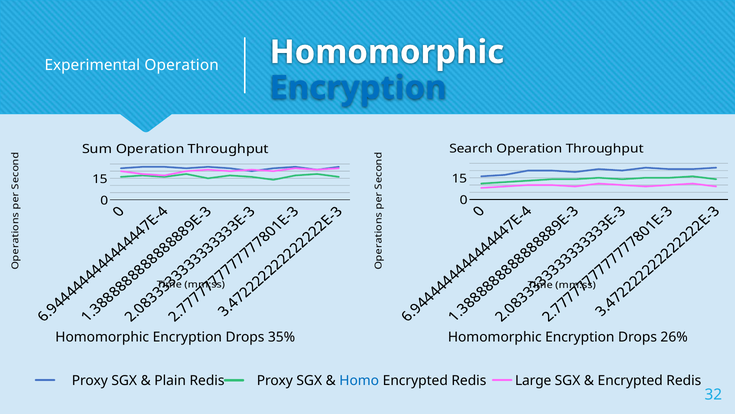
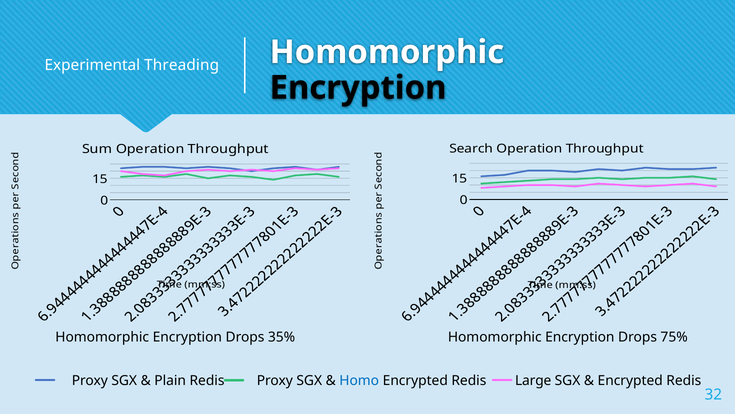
Experimental Operation: Operation -> Threading (182, 65)
Encryption colour: blue -> black (358, 88)
26%: 26% -> 75% (674, 337)
